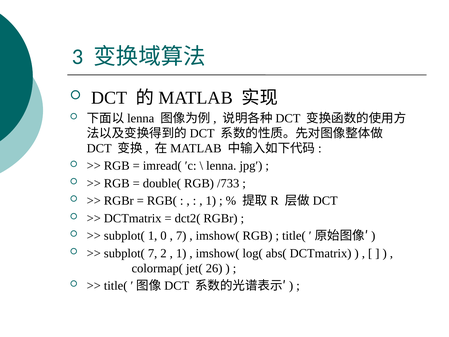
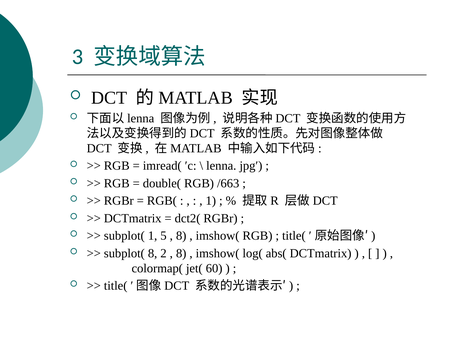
/733: /733 -> /663 (228, 183)
0: 0 -> 5 (164, 236)
7: 7 -> 8 (181, 236)
subplot( 7: 7 -> 8 (153, 253)
1: 1 -> 8 (181, 253)
26: 26 -> 60 (214, 268)
